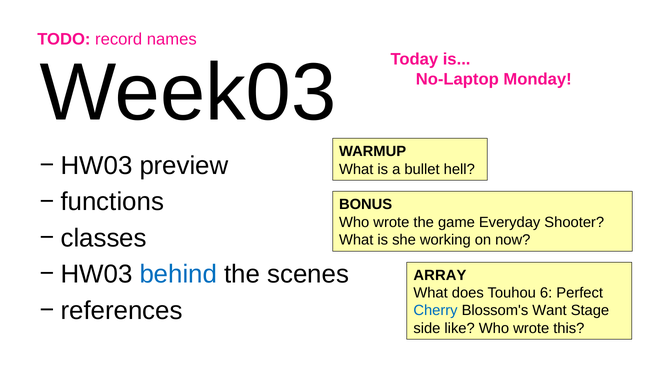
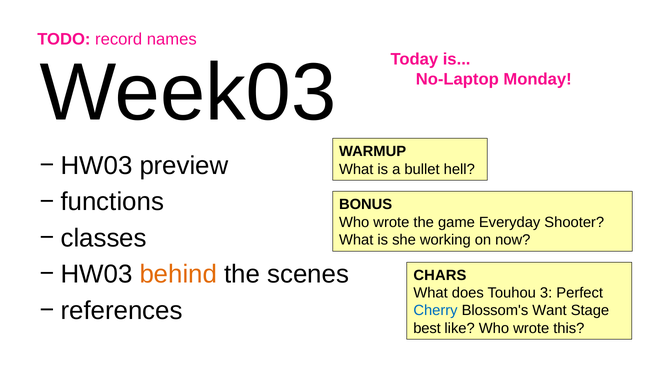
behind colour: blue -> orange (178, 274)
ARRAY: ARRAY -> CHARS (440, 275)
6: 6 -> 3 (546, 293)
side: side -> best (427, 328)
